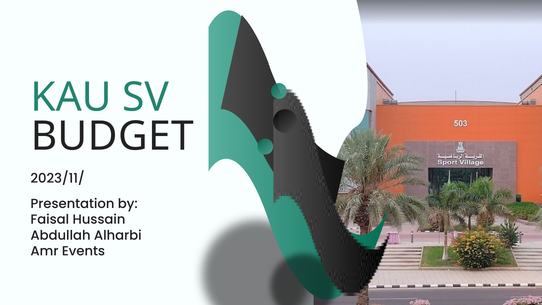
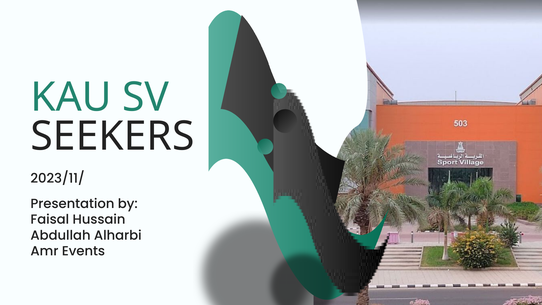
BUDGET: BUDGET -> SEEKERS (112, 136)
